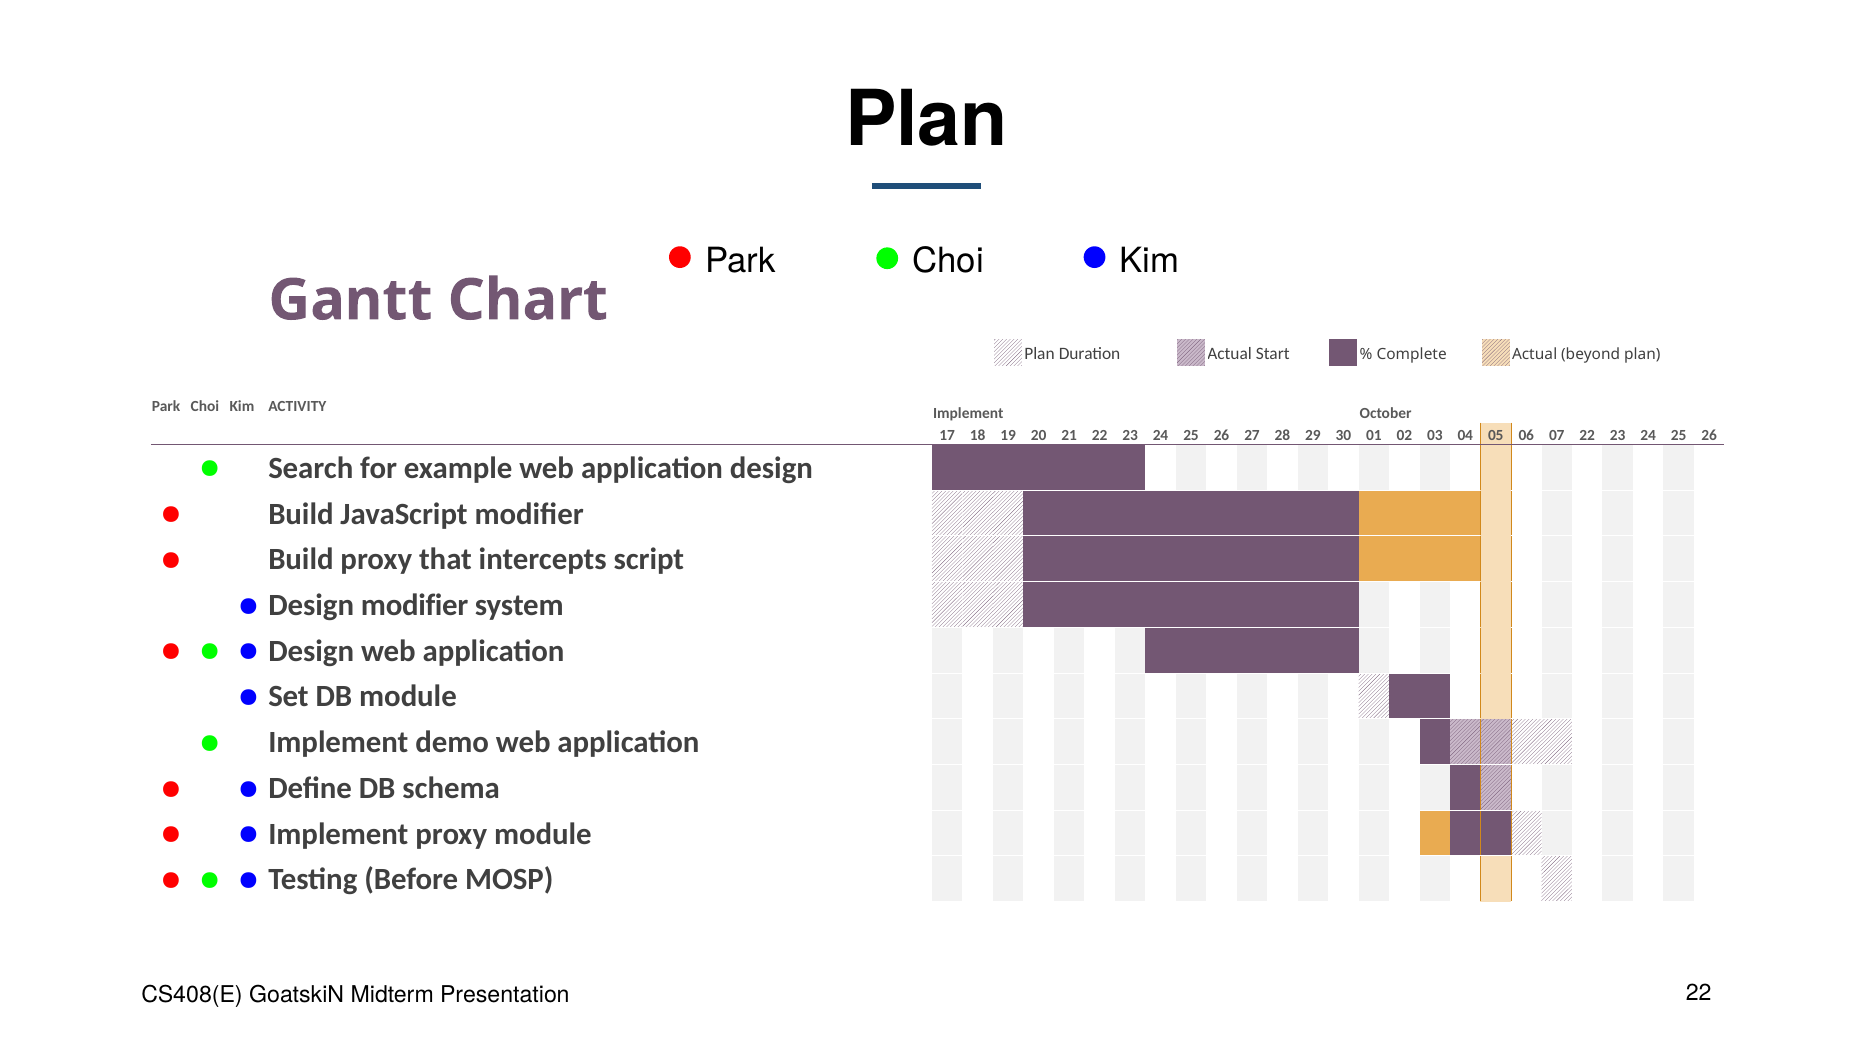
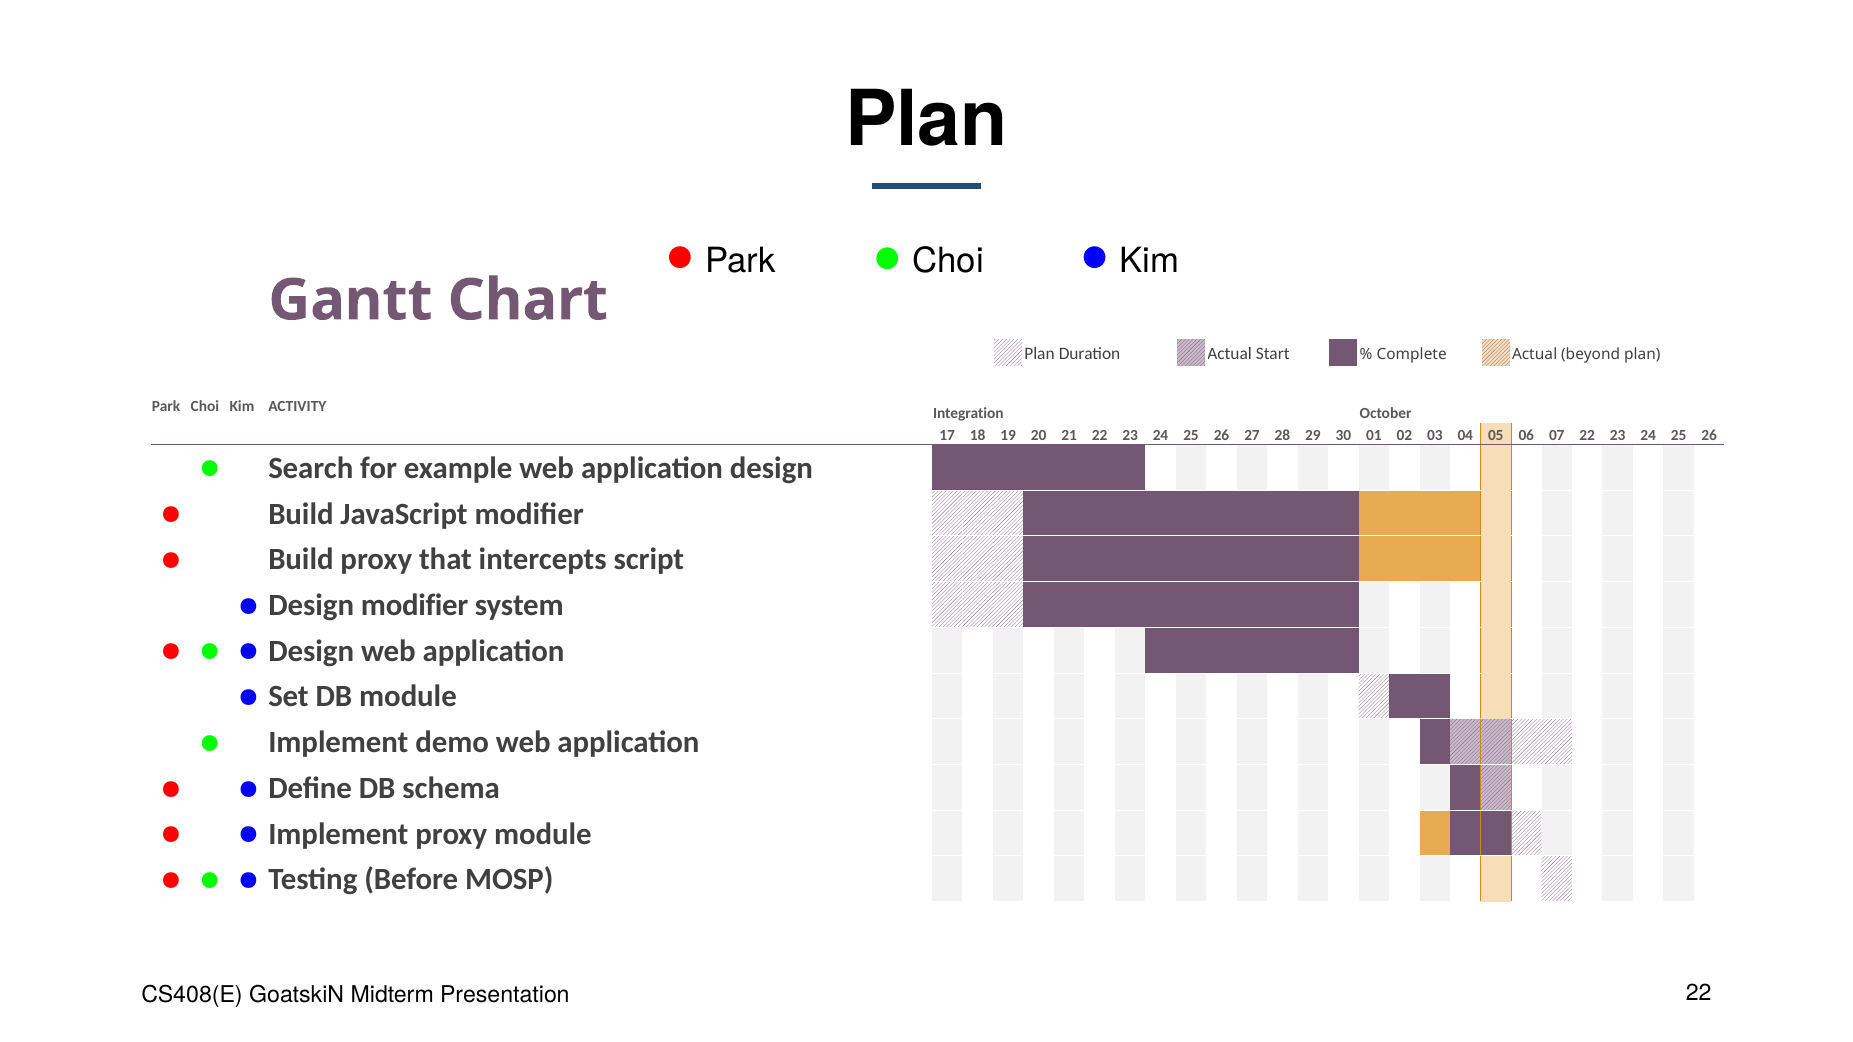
ACTIVITY Implement: Implement -> Integration (968, 413)
